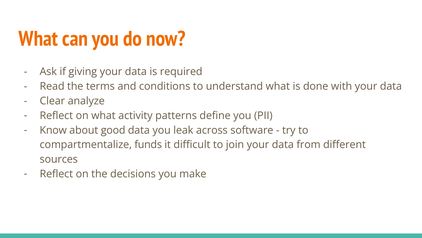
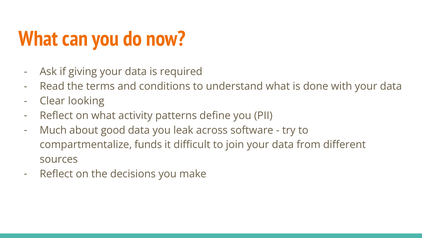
analyze: analyze -> looking (86, 101)
Know: Know -> Much (53, 130)
